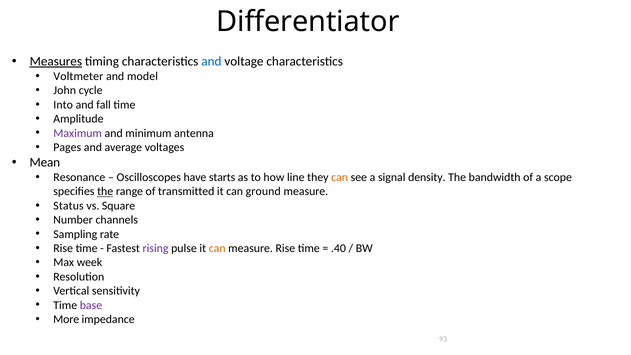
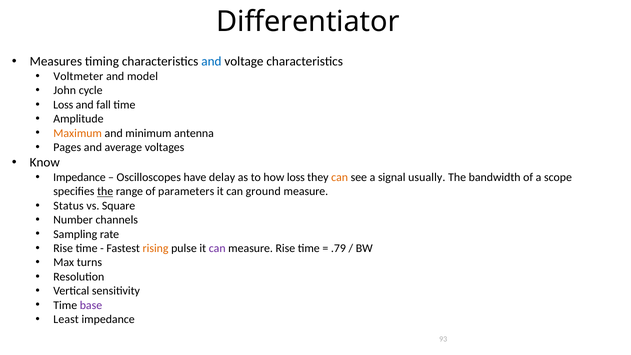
Measures underline: present -> none (56, 61)
Into: Into -> Loss (63, 105)
Maximum colour: purple -> orange (78, 133)
Mean: Mean -> Know (45, 162)
Resonance: Resonance -> Impedance (79, 177)
starts: starts -> delay (222, 177)
how line: line -> loss (296, 177)
density: density -> usually (427, 177)
transmitted: transmitted -> parameters (186, 192)
rising colour: purple -> orange (156, 248)
can colour: orange -> purple (217, 248)
.40: .40 -> .79 (338, 248)
week: week -> turns (89, 262)
More: More -> Least (66, 319)
